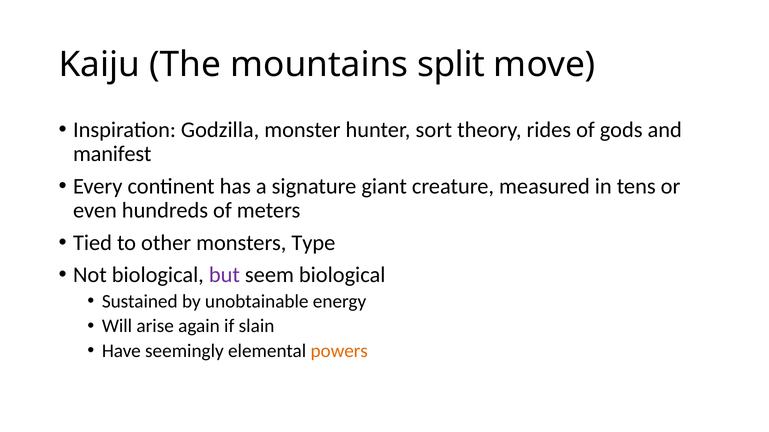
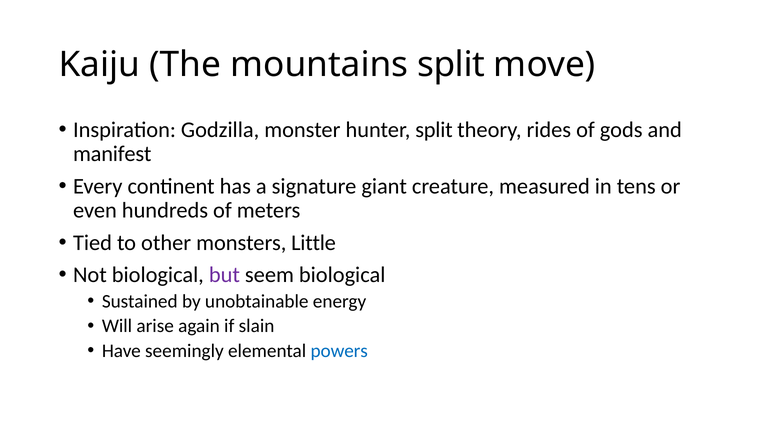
hunter sort: sort -> split (434, 130)
Type: Type -> Little (314, 243)
powers colour: orange -> blue (339, 351)
